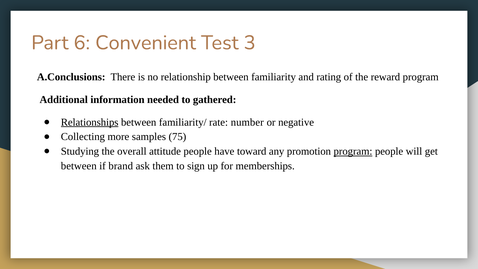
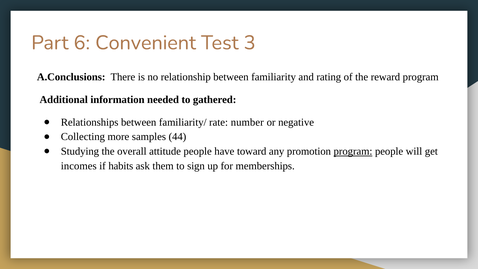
Relationships underline: present -> none (90, 122)
75: 75 -> 44 (177, 137)
between: between -> incomes (79, 166)
brand: brand -> habits (121, 166)
